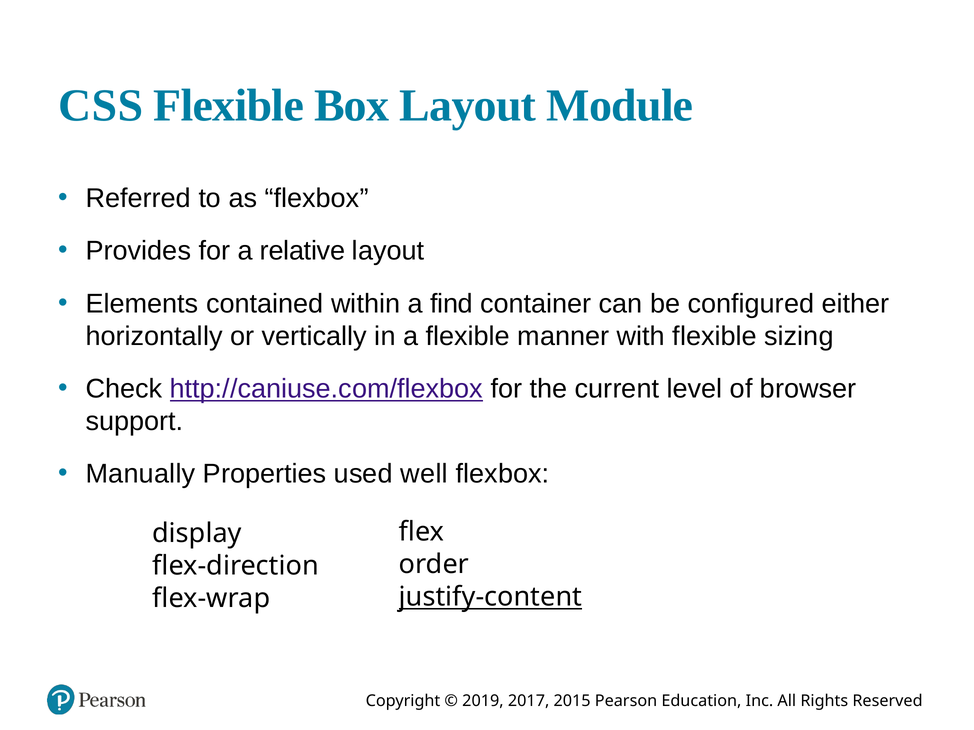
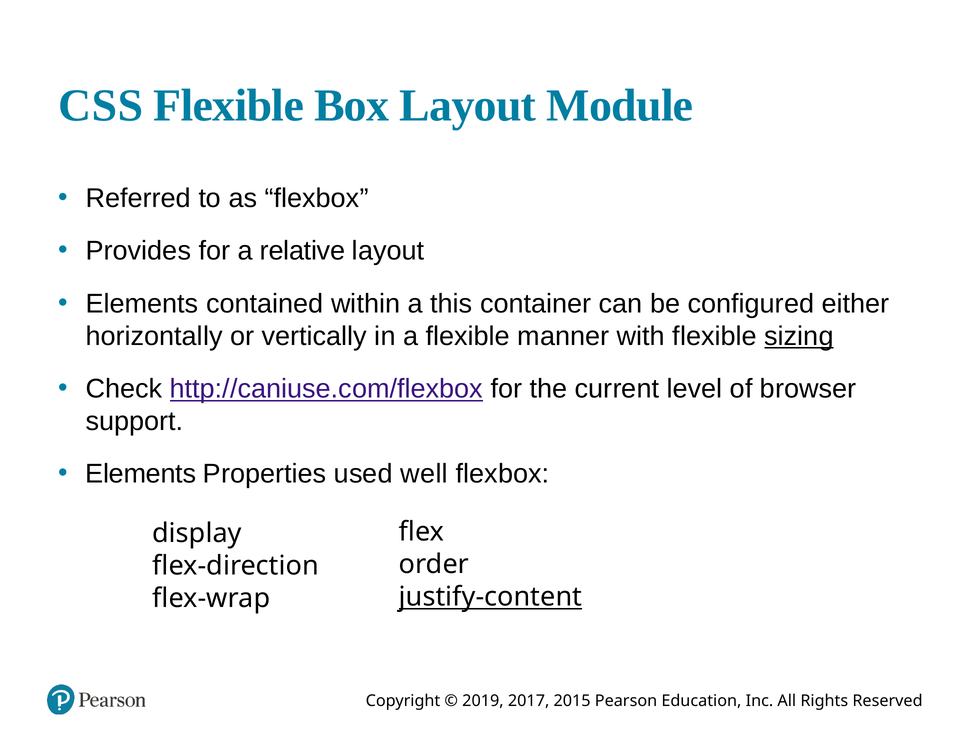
find: find -> this (451, 304)
sizing underline: none -> present (799, 336)
Manually: Manually -> Elements (141, 474)
